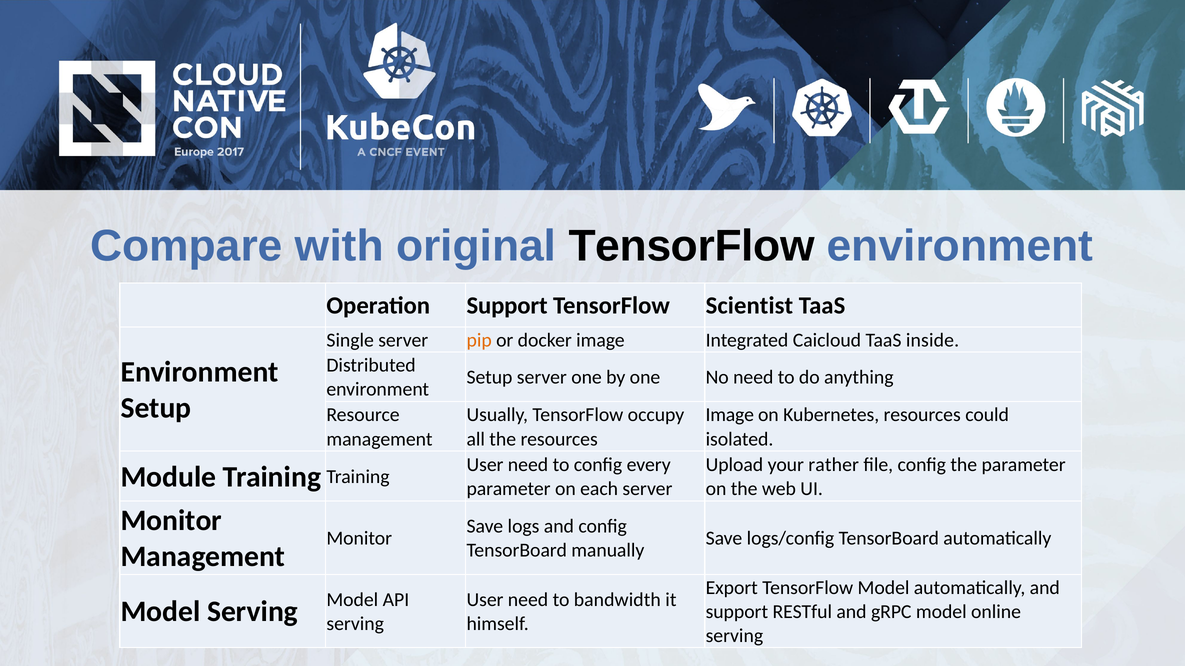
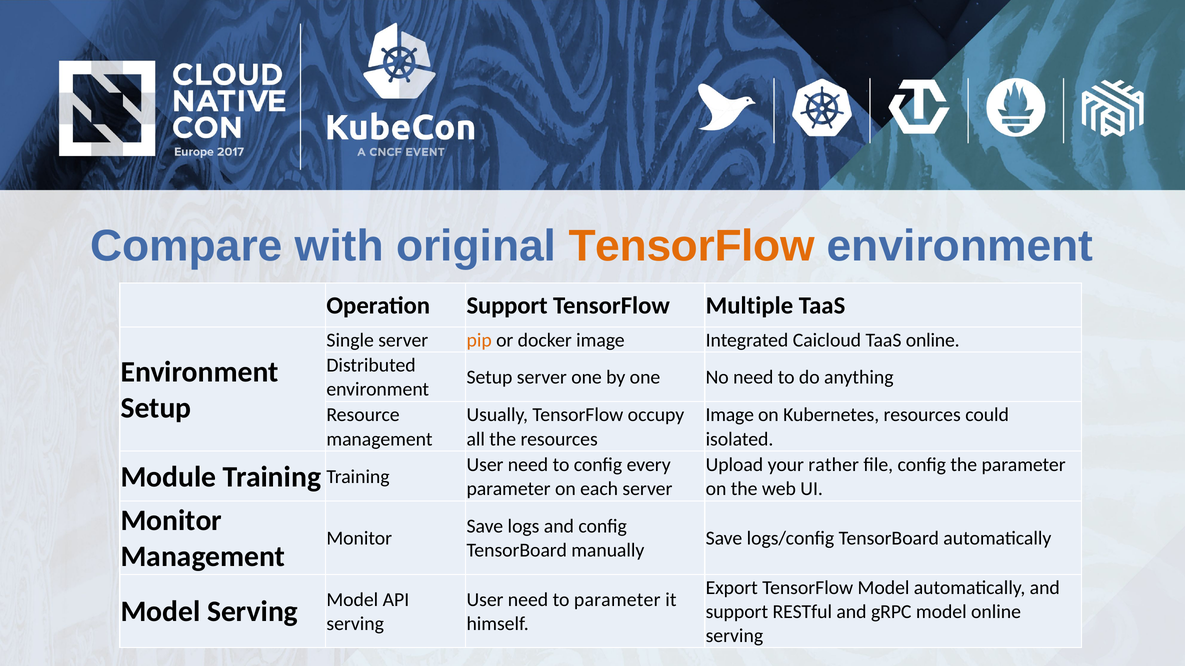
TensorFlow colour: black -> orange (692, 246)
Scientist: Scientist -> Multiple (749, 306)
TaaS inside: inside -> online (933, 341)
to bandwidth: bandwidth -> parameter (617, 600)
